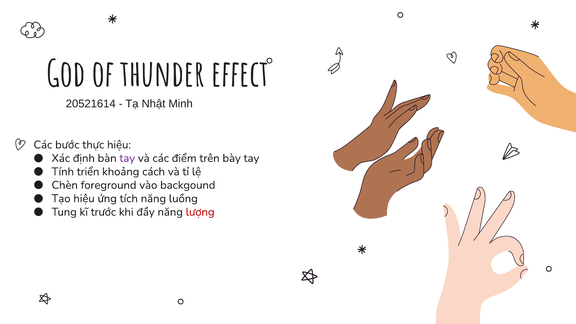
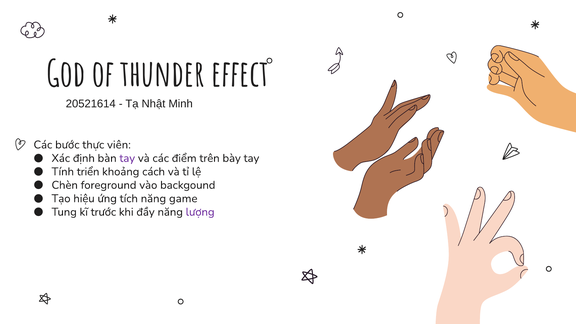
thực hiệu: hiệu -> viên (119, 145)
luồng: luồng -> game (183, 199)
lượng colour: red -> purple (200, 212)
